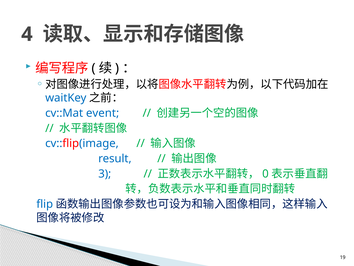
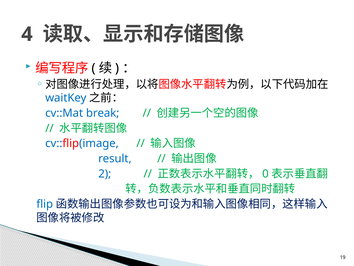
event: event -> break (103, 113)
3: 3 -> 2 (105, 174)
